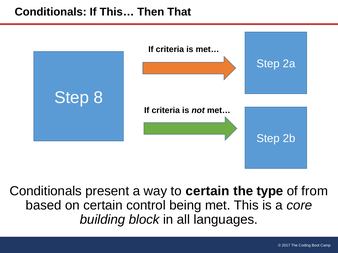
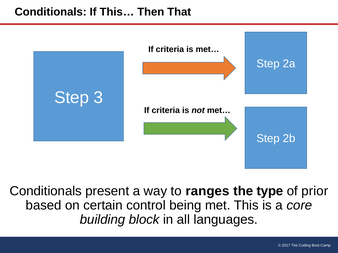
8: 8 -> 3 (98, 98)
to certain: certain -> ranges (208, 191)
from: from -> prior (315, 191)
